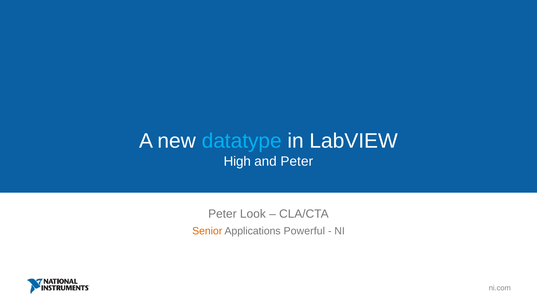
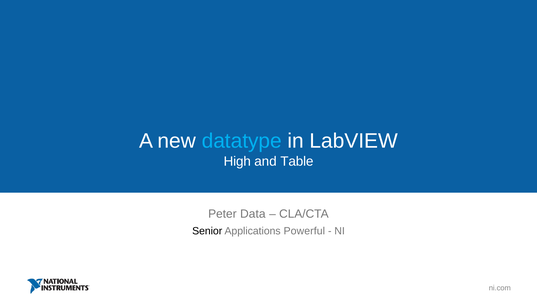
and Peter: Peter -> Table (297, 161)
Look: Look -> Data (253, 214)
Senior colour: orange -> black (207, 231)
